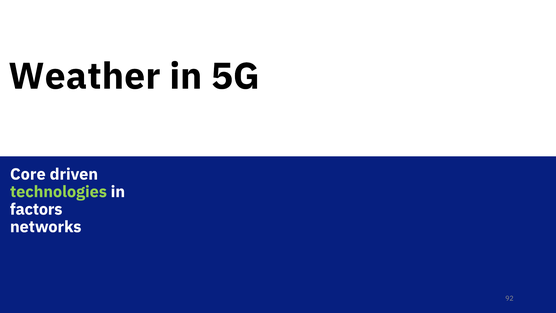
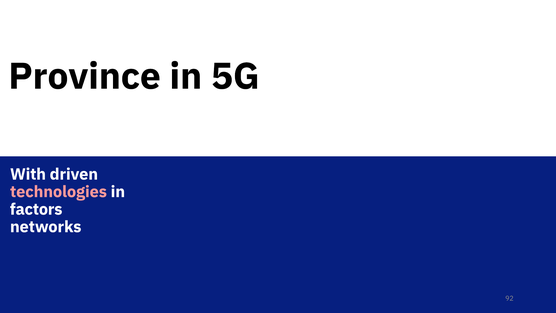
Weather: Weather -> Province (85, 76)
Core: Core -> With (28, 174)
technologies colour: light green -> pink (58, 192)
